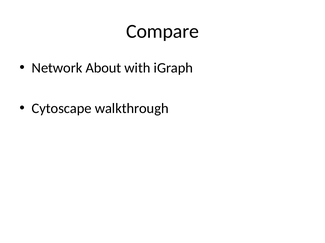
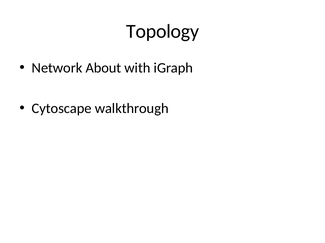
Compare: Compare -> Topology (163, 31)
